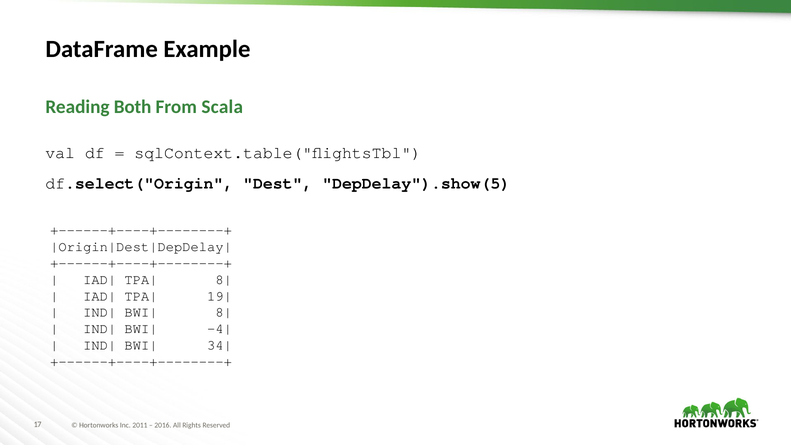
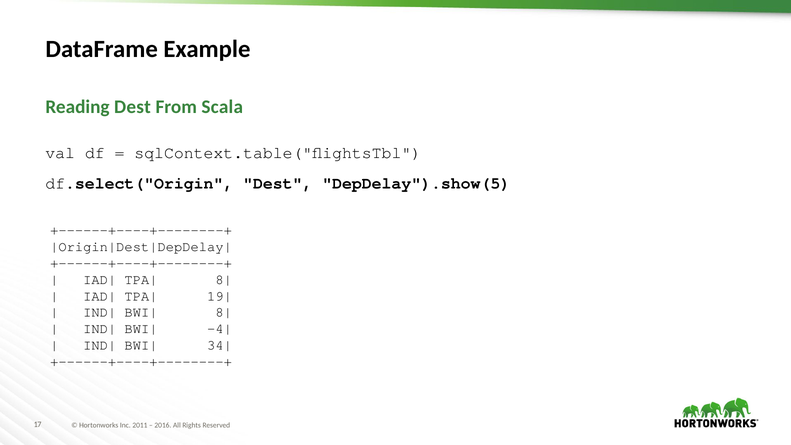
Reading Both: Both -> Dest (132, 107)
